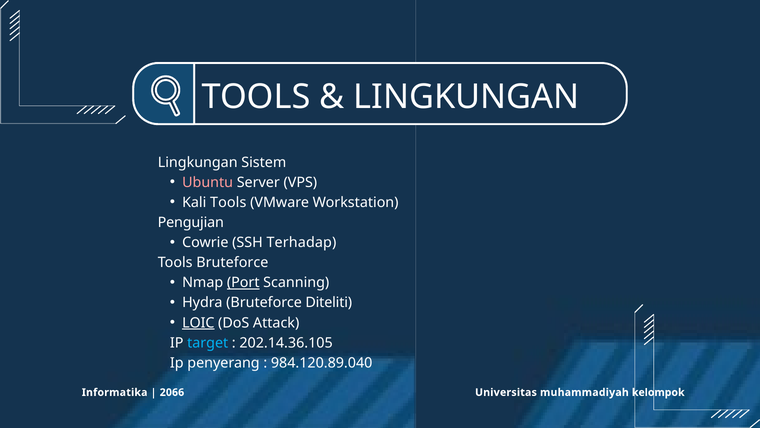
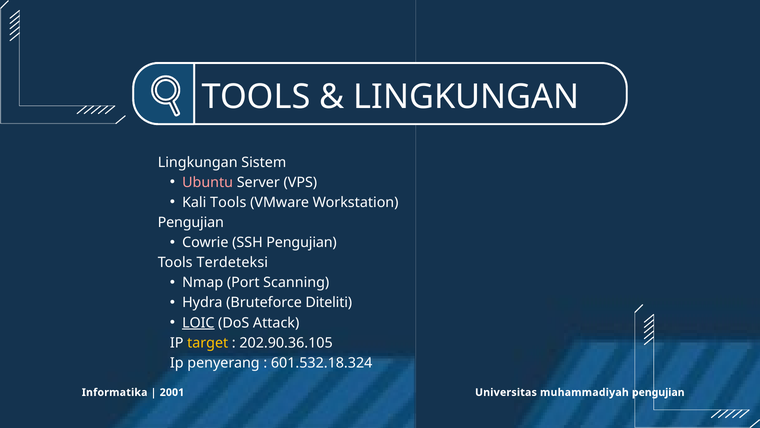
SSH Terhadap: Terhadap -> Pengujian (302, 242)
Tools Bruteforce: Bruteforce -> Terdeteksi (232, 262)
Port underline: present -> none (243, 282)
target colour: light blue -> yellow (208, 342)
202.14.36.105: 202.14.36.105 -> 202.90.36.105 (286, 342)
984.120.89.040: 984.120.89.040 -> 601.532.18.324 (322, 362)
2066: 2066 -> 2001 (172, 392)
muhammadiyah kelompok: kelompok -> pengujian (658, 392)
